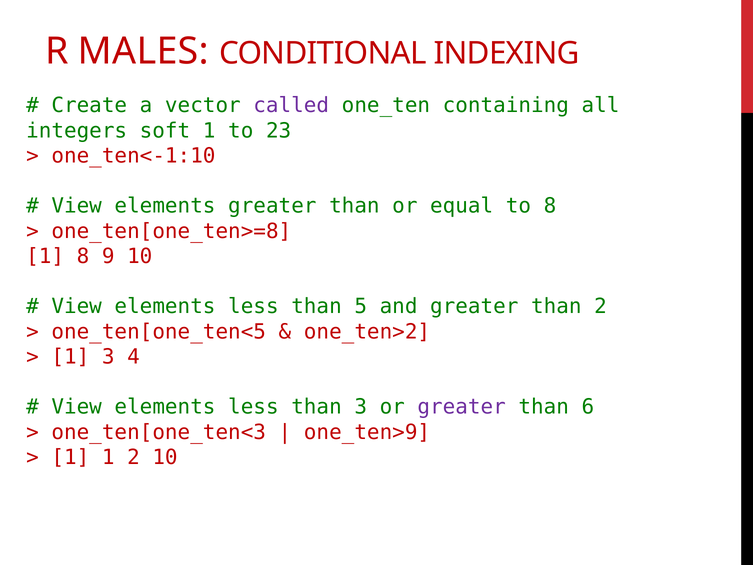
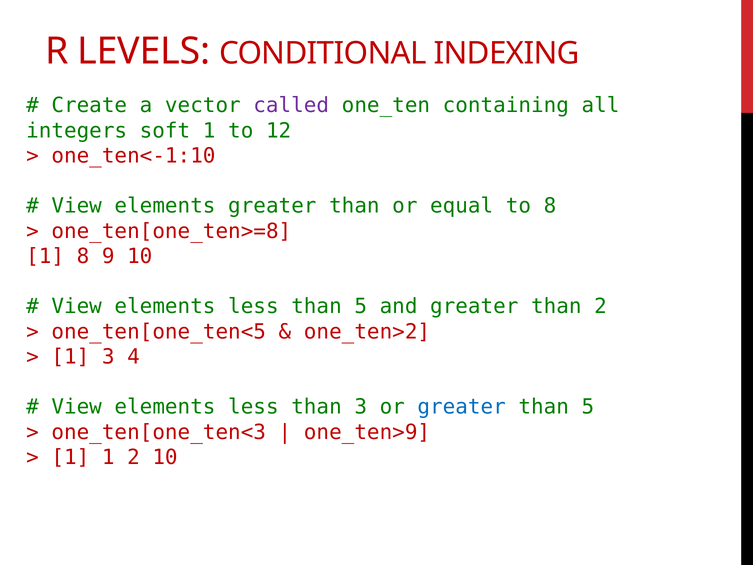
MALES: MALES -> LEVELS (144, 52)
23: 23 -> 12 (279, 131)
greater colour: purple -> blue (462, 407)
6: 6 -> 5 (588, 407)
